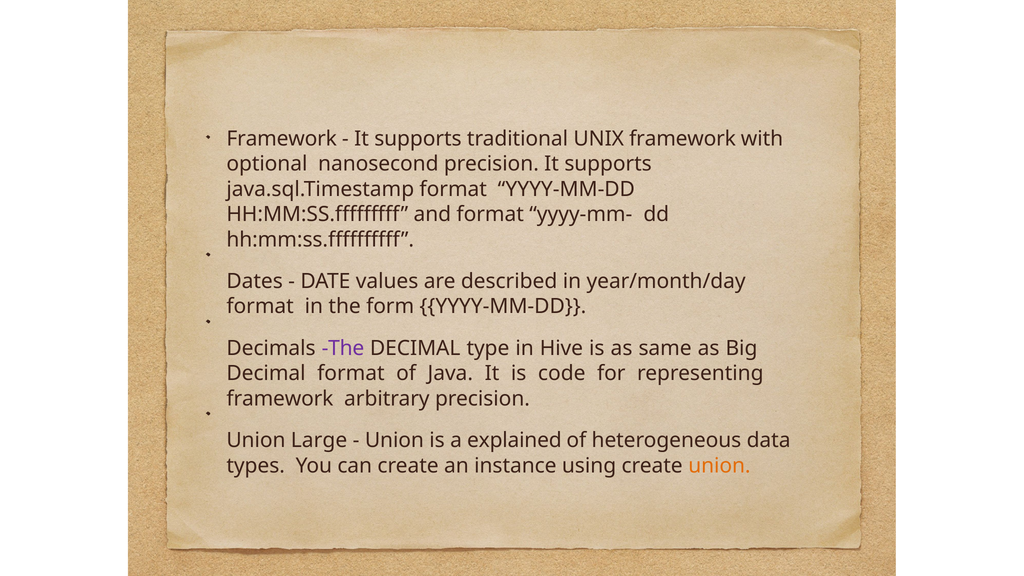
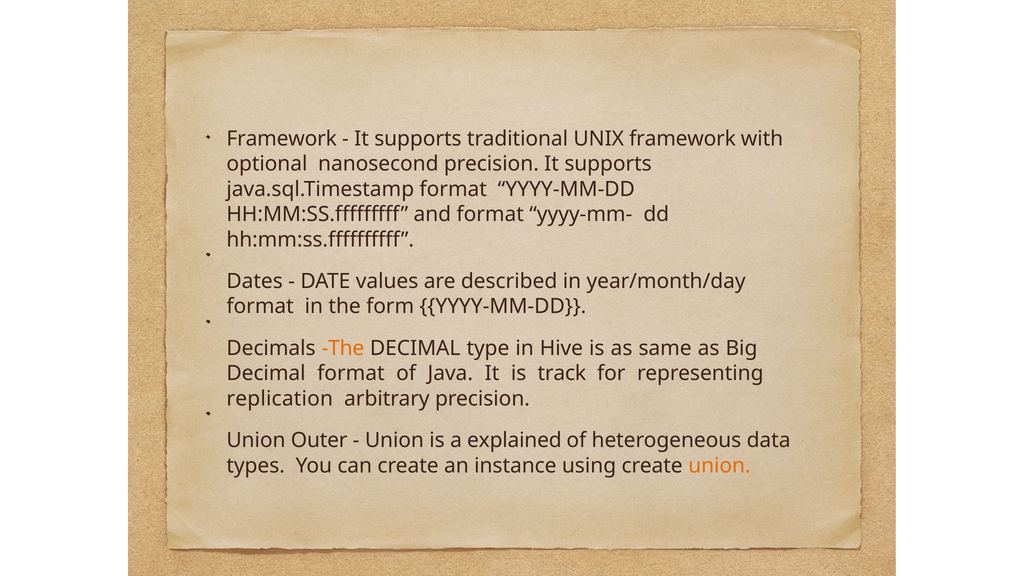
The colour: purple -> orange (343, 348)
code: code -> track (562, 373)
framework: framework -> replication (280, 399)
Large: Large -> Outer (319, 440)
